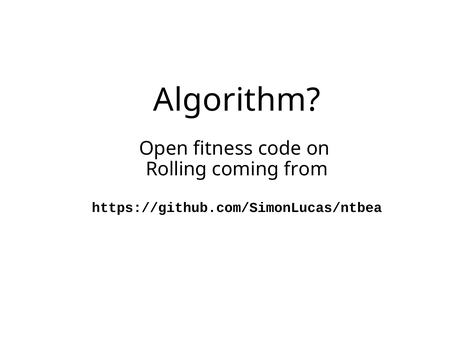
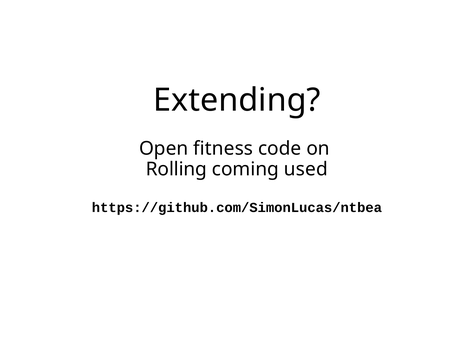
Algorithm: Algorithm -> Extending (237, 100)
from: from -> used (306, 169)
